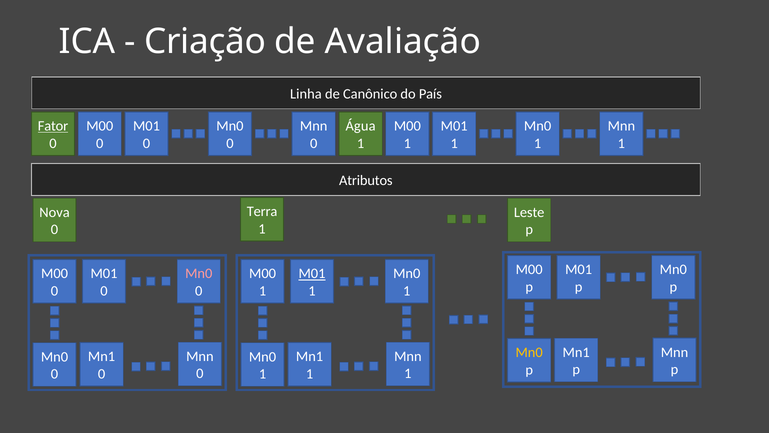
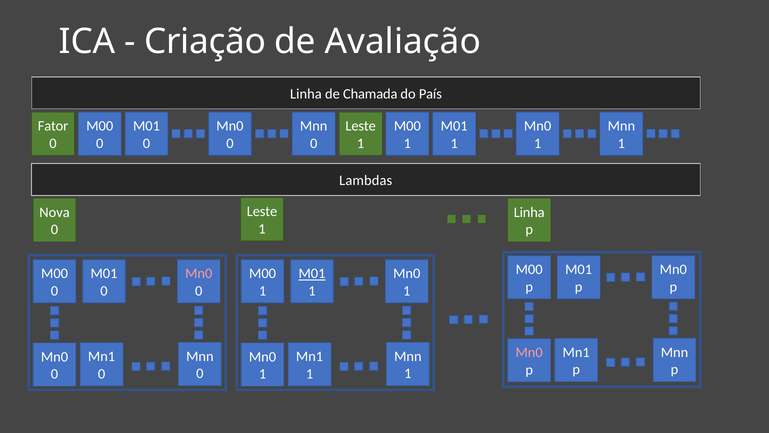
Canônico: Canônico -> Chamada (370, 94)
Fator underline: present -> none (53, 126)
Água: Água -> Leste (361, 126)
Atributos: Atributos -> Lambdas (366, 180)
Terra: Terra -> Leste (262, 211)
Leste: Leste -> Linha (529, 212)
Mn0 colour: yellow -> pink (529, 352)
